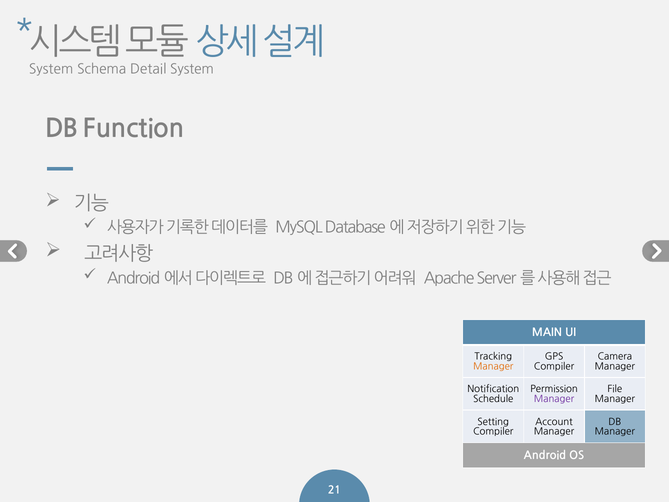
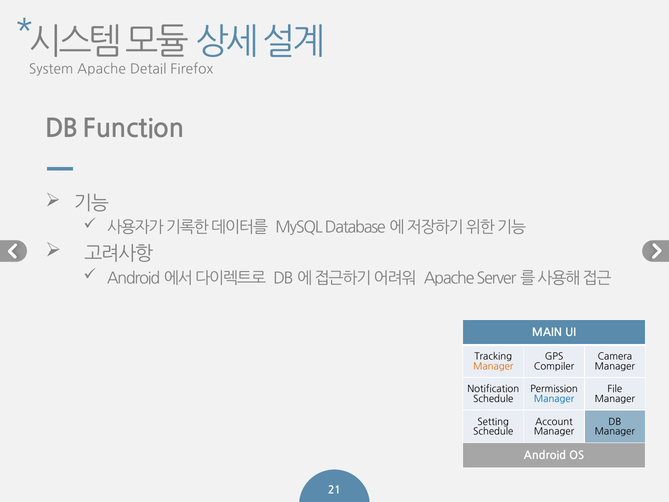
System Schema: Schema -> Apache (102, 69)
Detail System: System -> Firefox (192, 69)
Manager colour: purple -> blue (554, 399)
Compiler: Compiler -> Schedule (493, 431)
